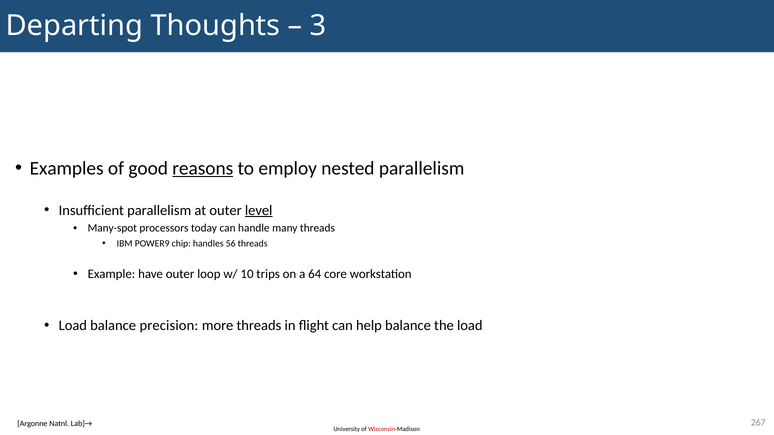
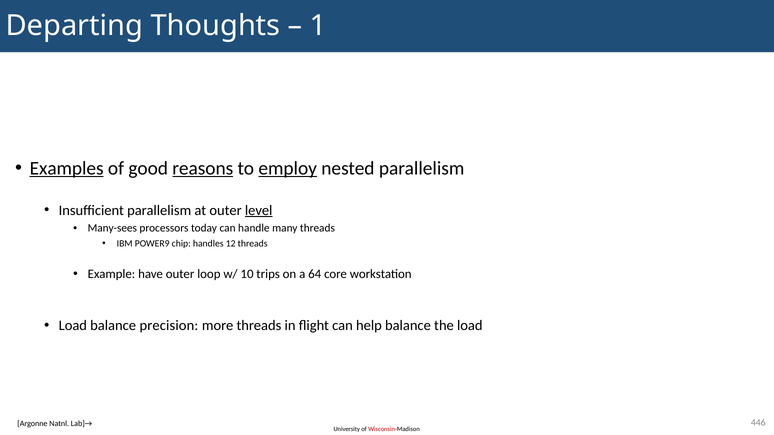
3: 3 -> 1 (318, 26)
Examples underline: none -> present (67, 168)
employ underline: none -> present (288, 168)
Many-spot: Many-spot -> Many-sees (112, 228)
56: 56 -> 12 (231, 244)
267: 267 -> 446 (758, 423)
